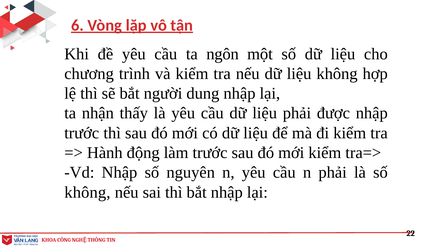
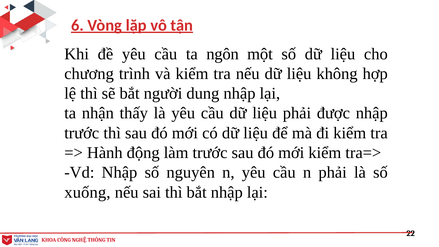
không: không -> xuống (87, 192)
